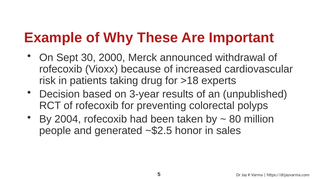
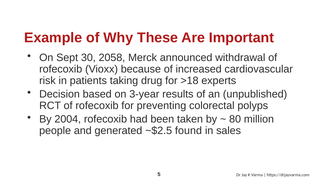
2000: 2000 -> 2058 (112, 58)
honor: honor -> found (188, 131)
